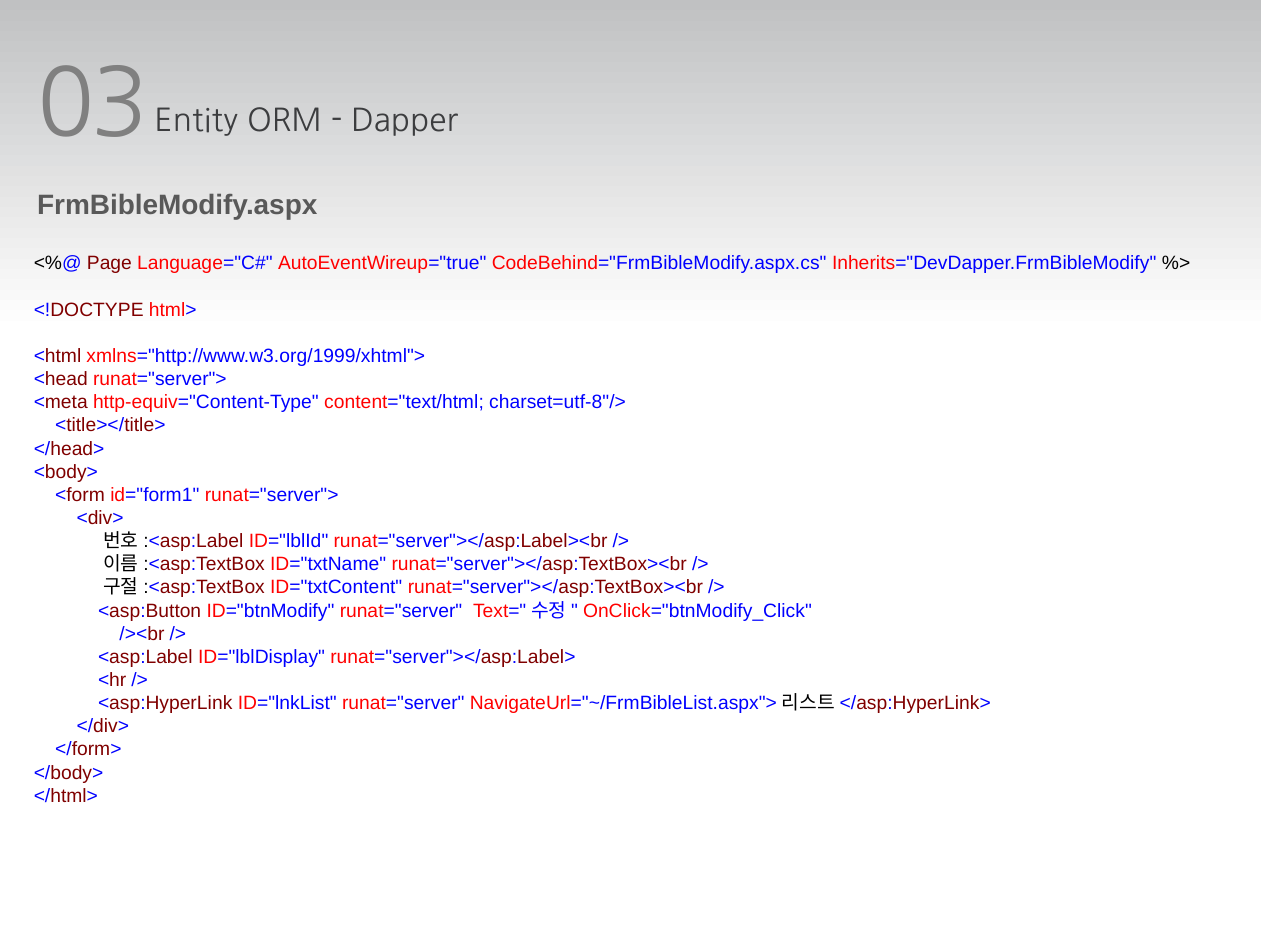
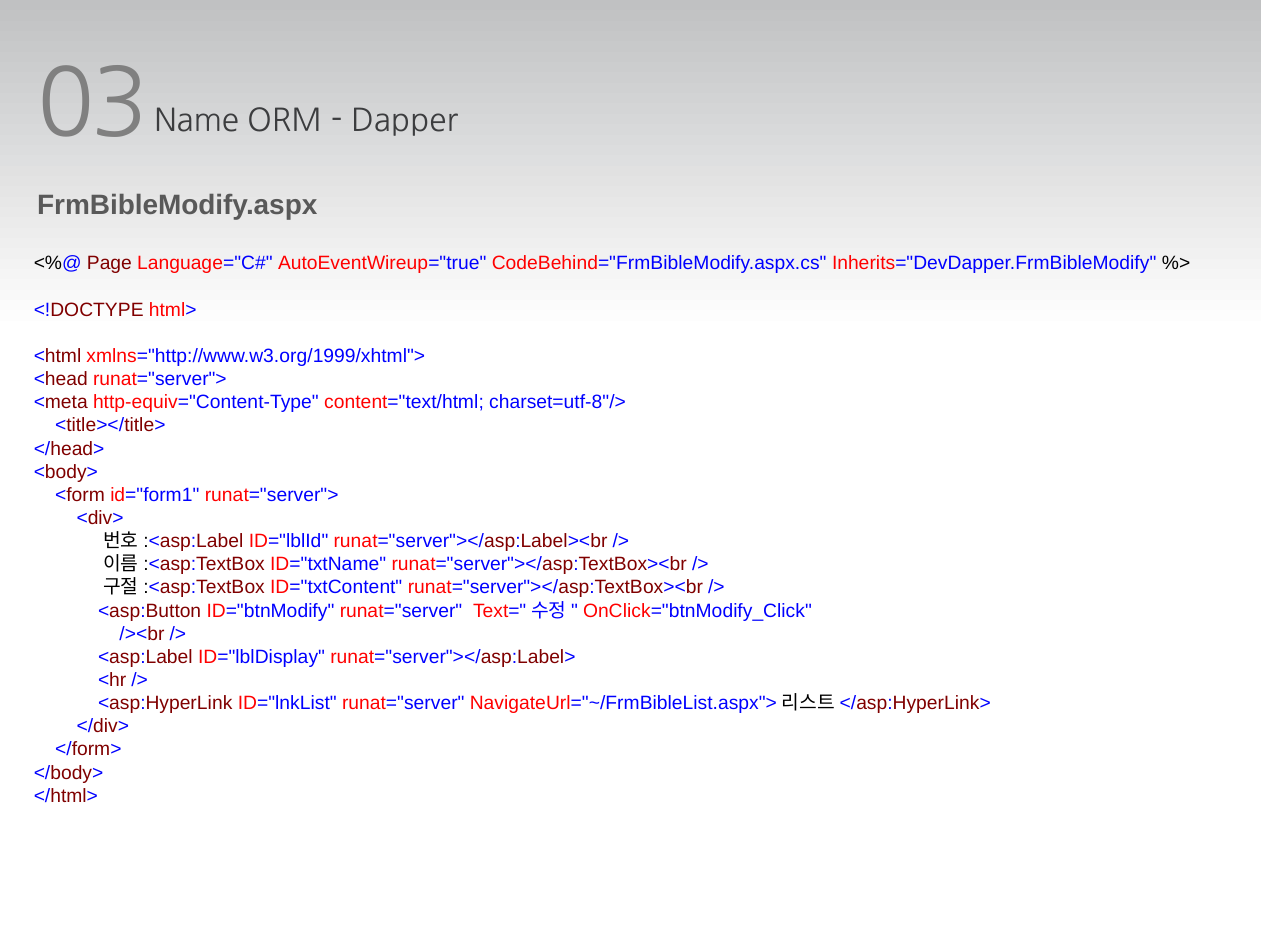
Entity: Entity -> Name (197, 122)
